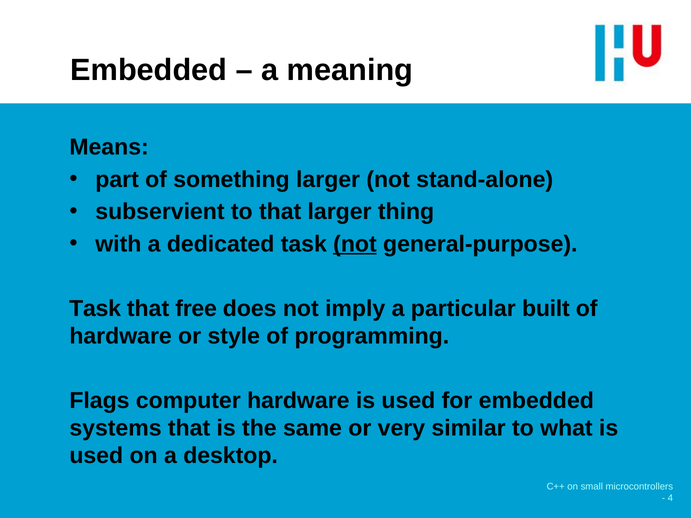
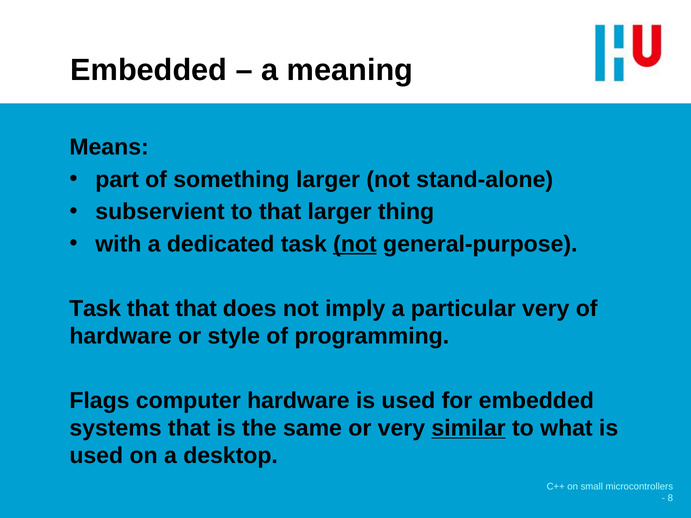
that free: free -> that (196, 309)
particular built: built -> very (546, 309)
similar underline: none -> present (469, 428)
4: 4 -> 8 (670, 499)
